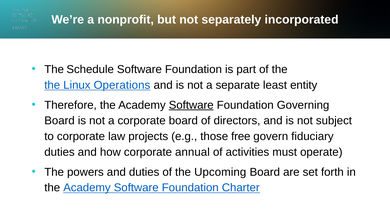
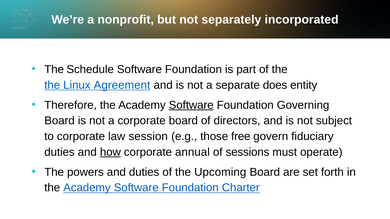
Operations: Operations -> Agreement (122, 85)
least: least -> does (275, 85)
projects: projects -> session (148, 137)
how underline: none -> present (110, 152)
activities: activities -> sessions (247, 152)
